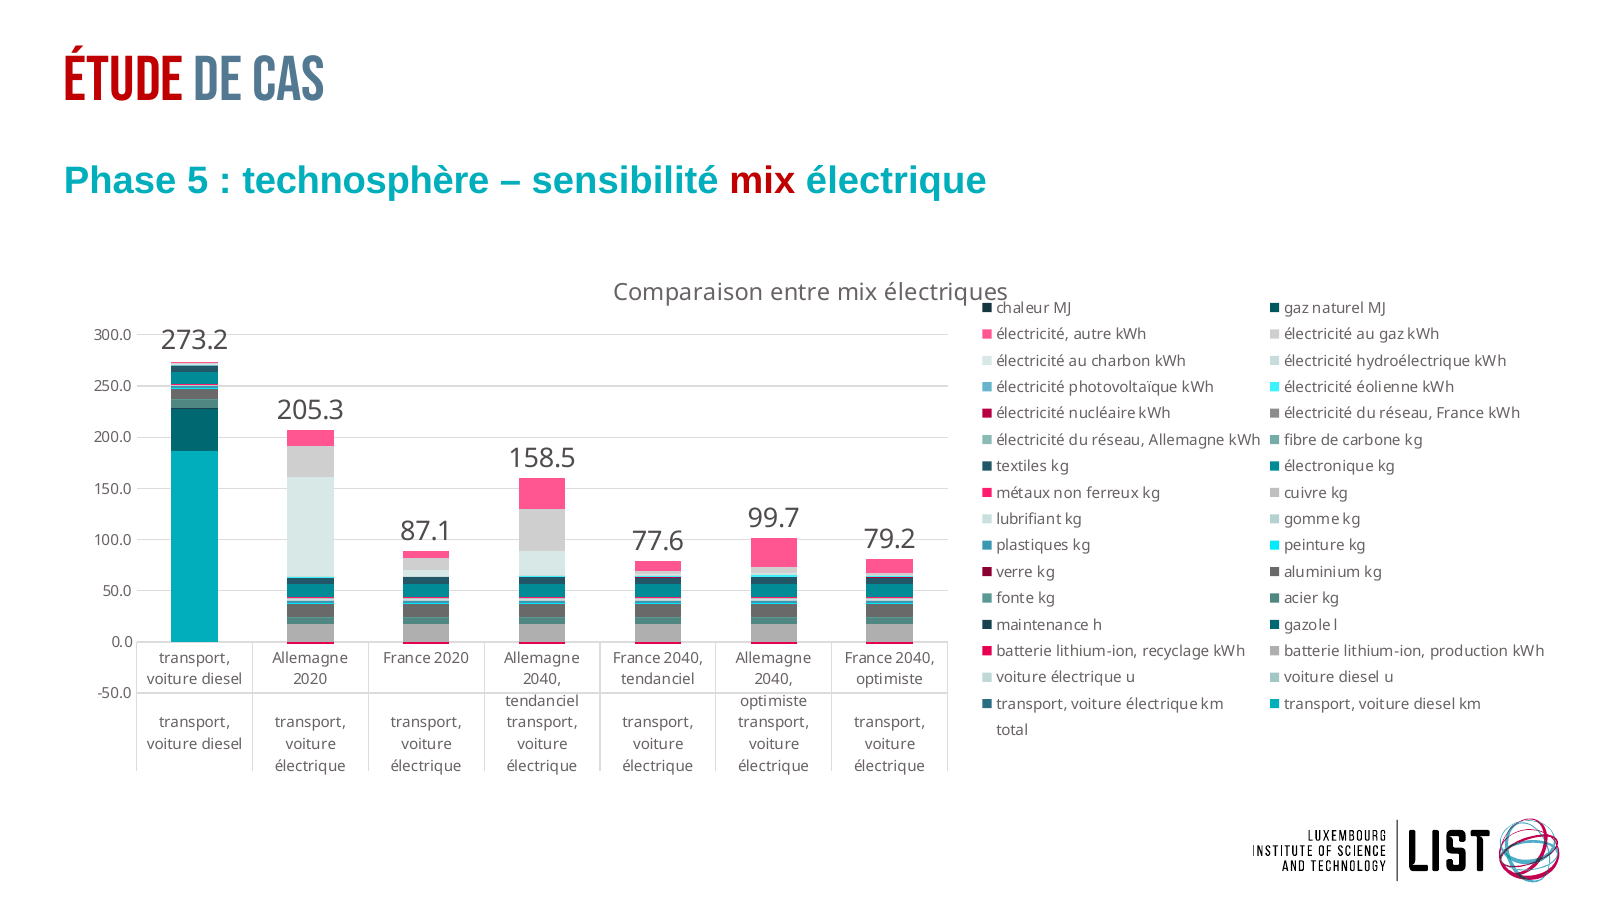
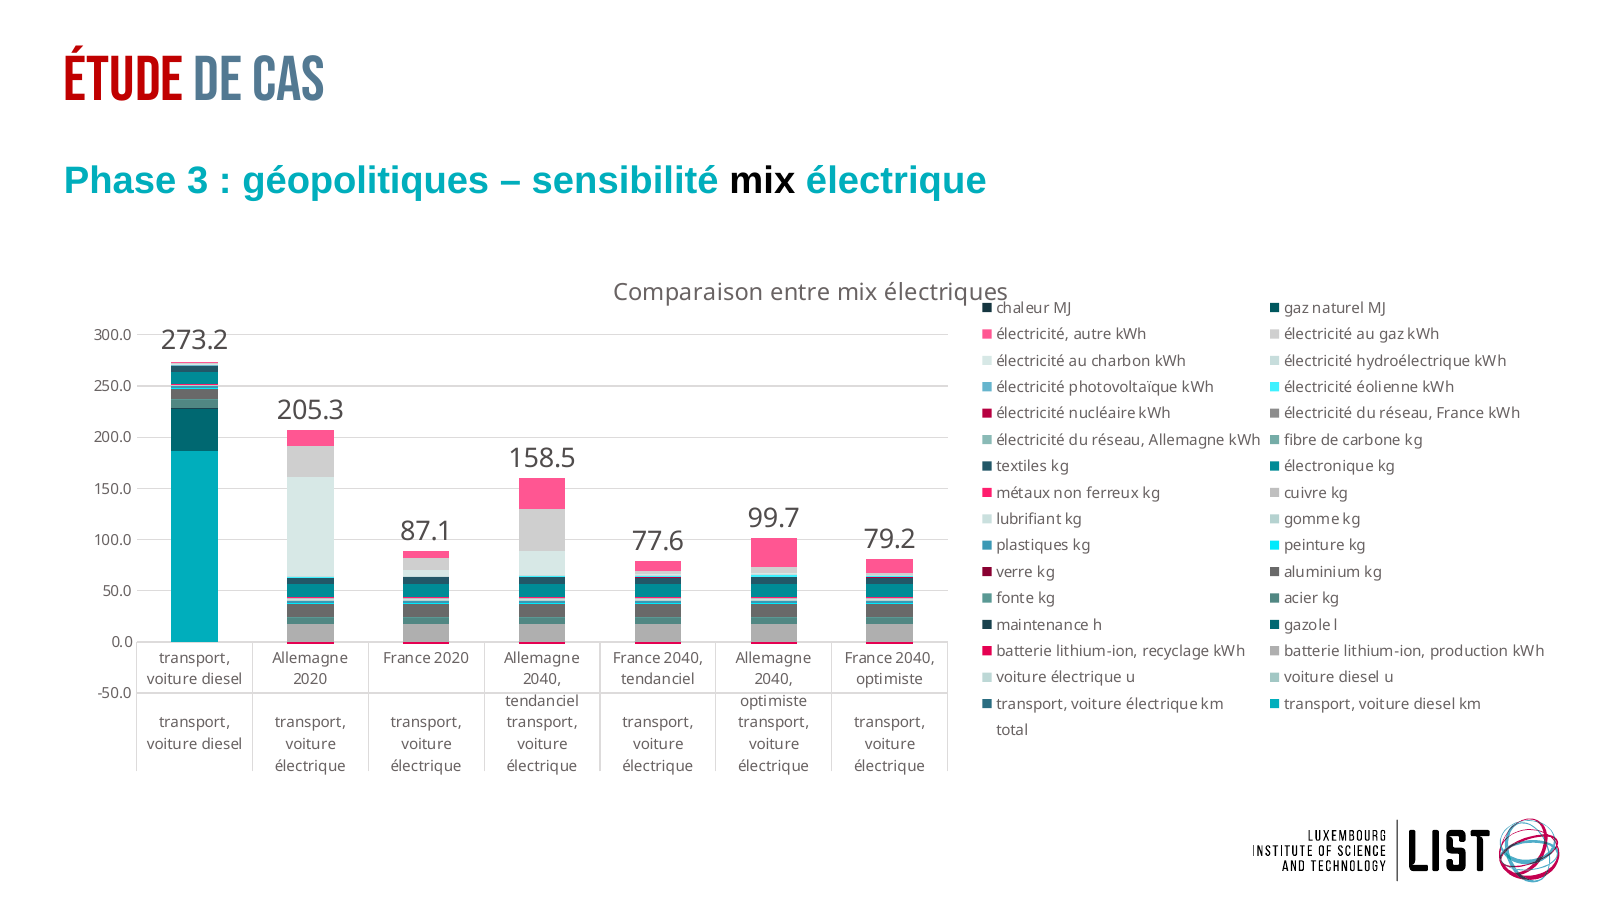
5: 5 -> 3 (198, 181)
technosphère: technosphère -> géopolitiques (366, 181)
mix colour: red -> black (762, 181)
